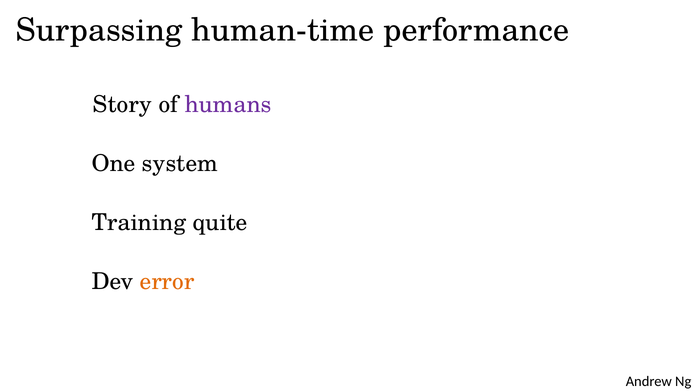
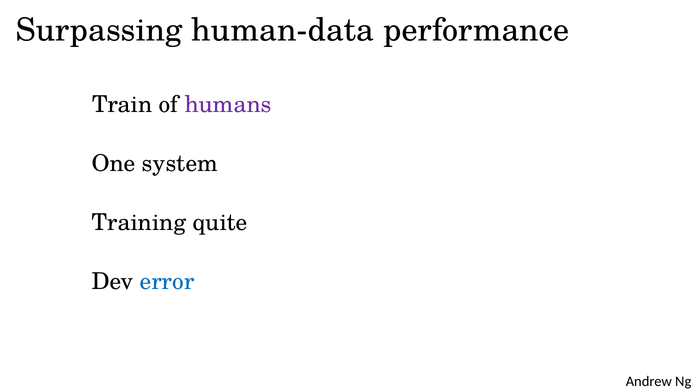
human-time: human-time -> human-data (283, 30)
Story: Story -> Train (122, 104)
error colour: orange -> blue (167, 282)
